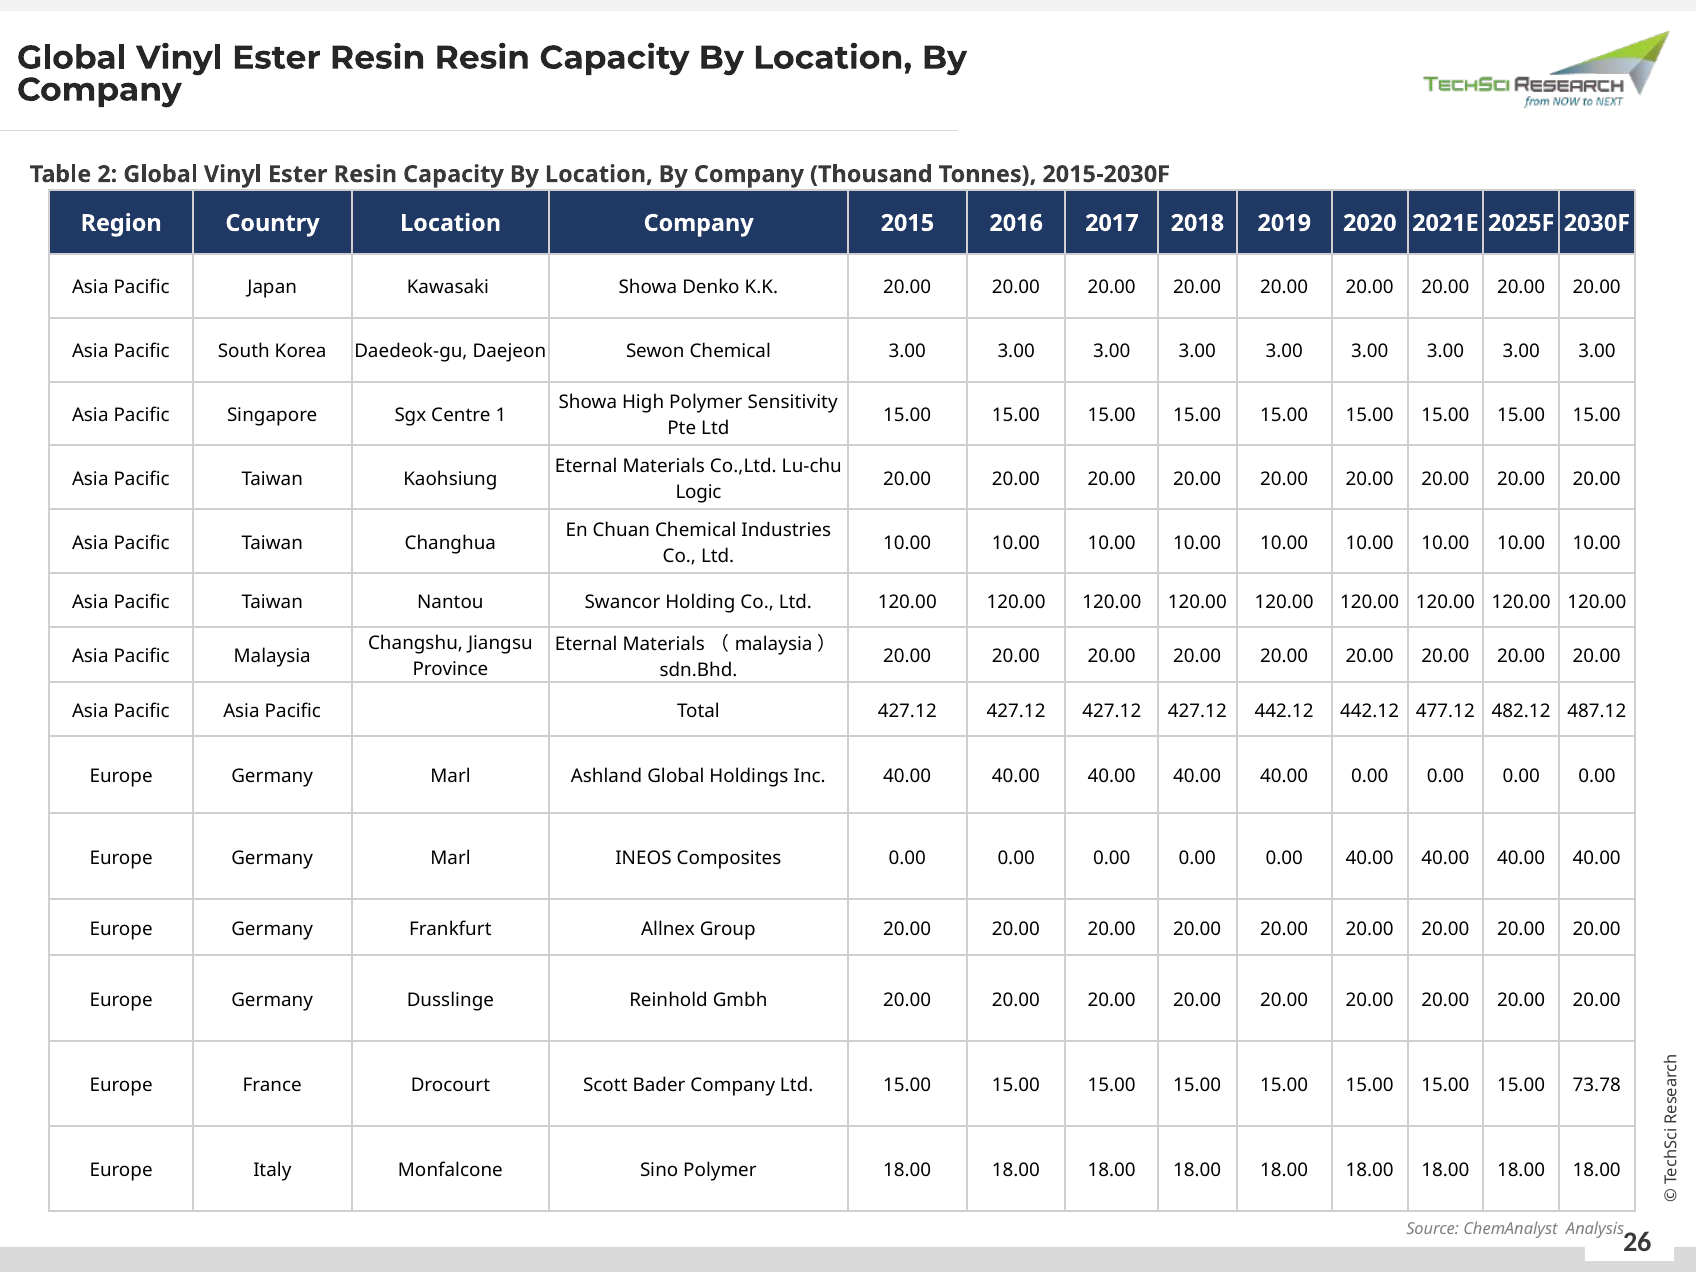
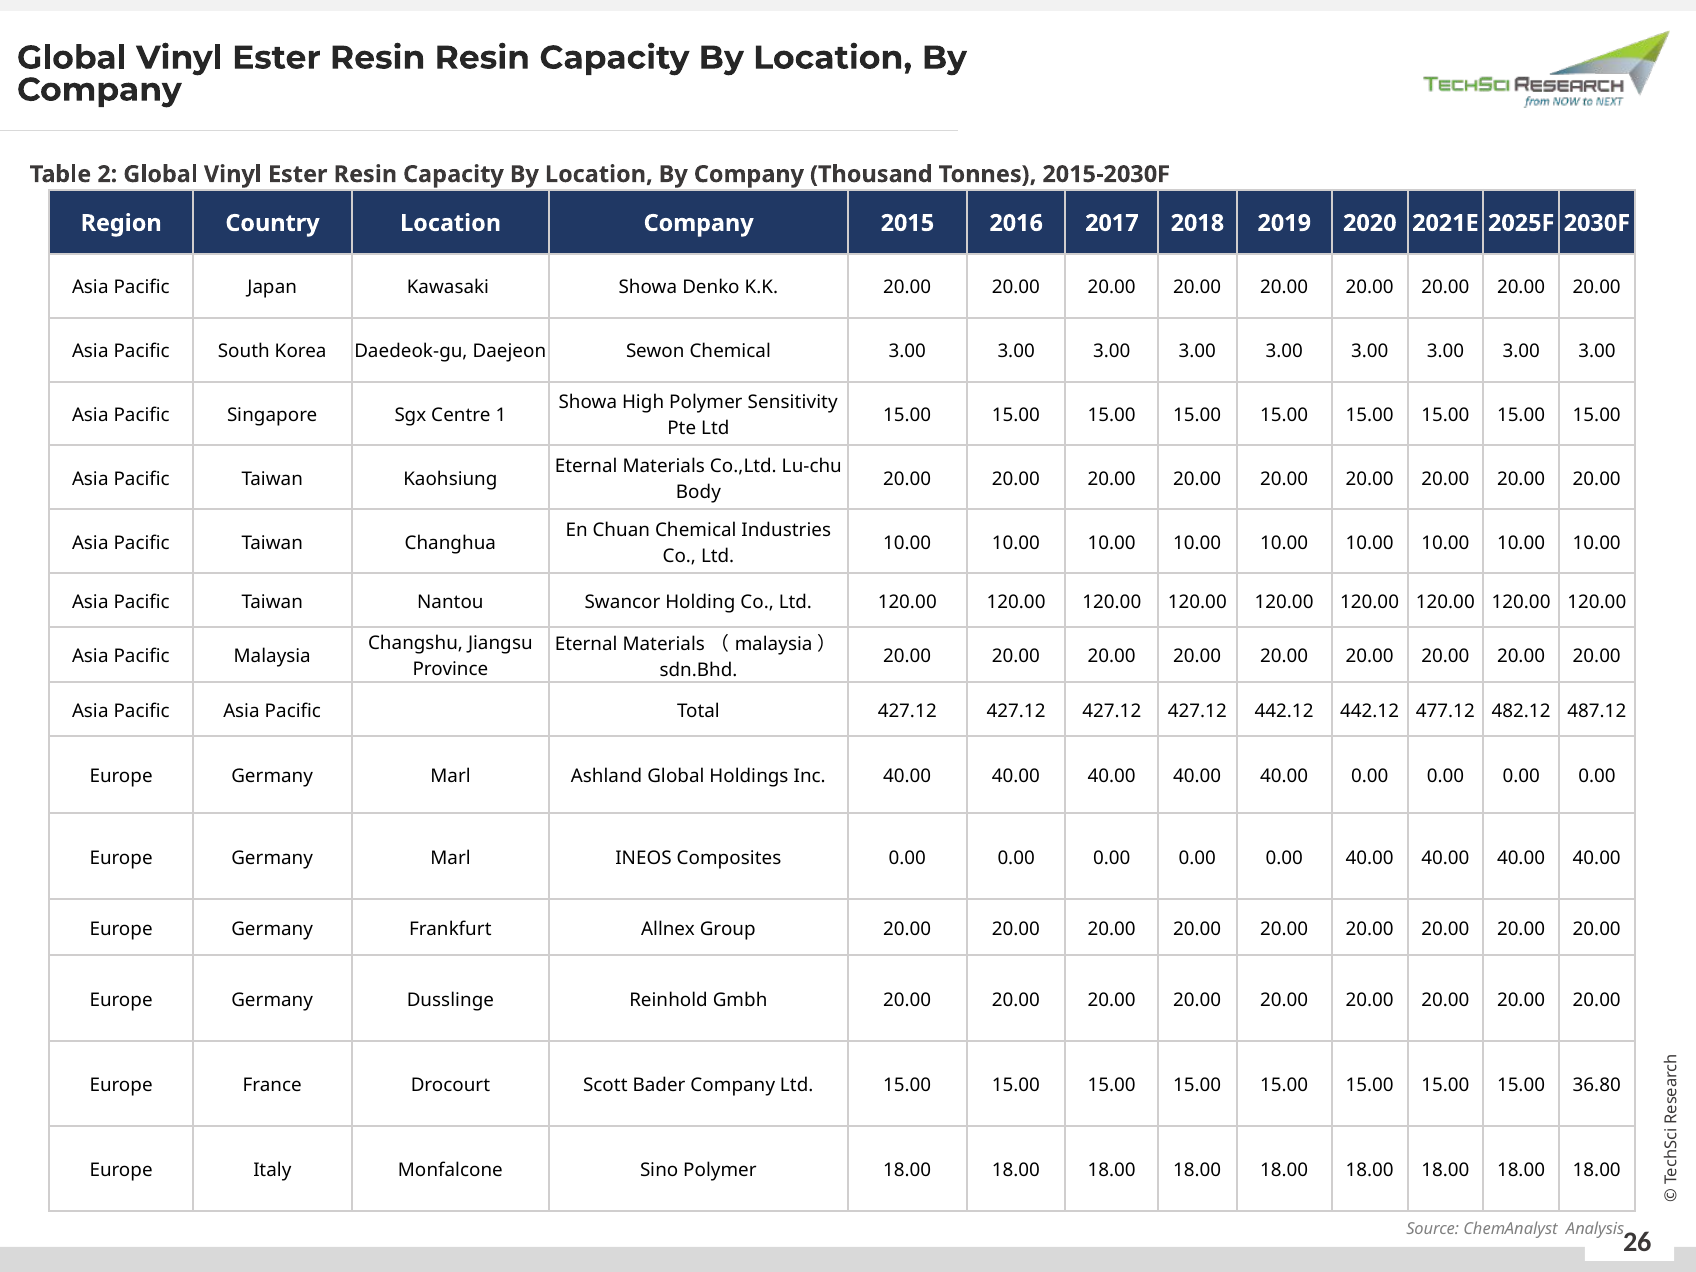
Logic: Logic -> Body (698, 492)
73.78: 73.78 -> 36.80 (1597, 1085)
